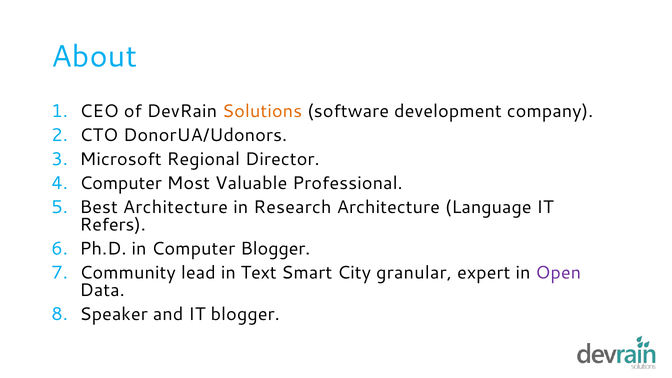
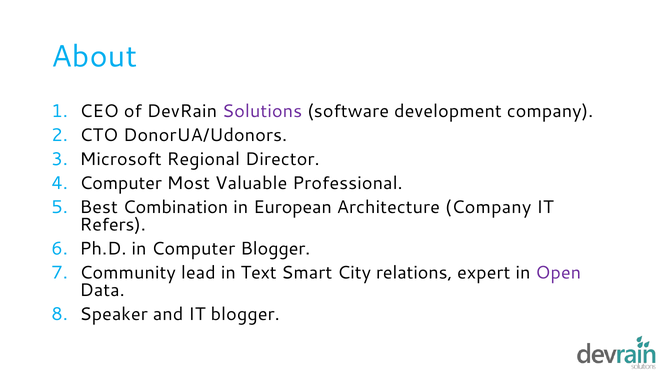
Solutions colour: orange -> purple (262, 111)
Best Architecture: Architecture -> Combination (176, 207)
Research: Research -> European (293, 207)
Architecture Language: Language -> Company (488, 207)
granular: granular -> relations (414, 273)
